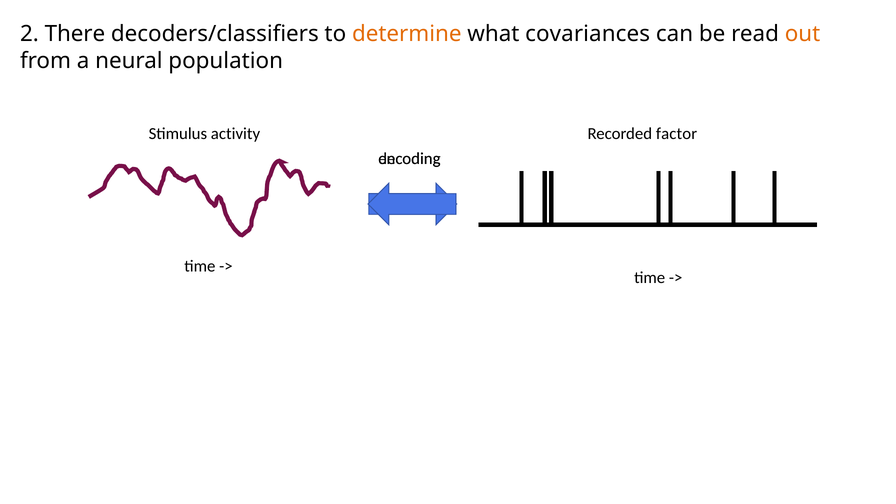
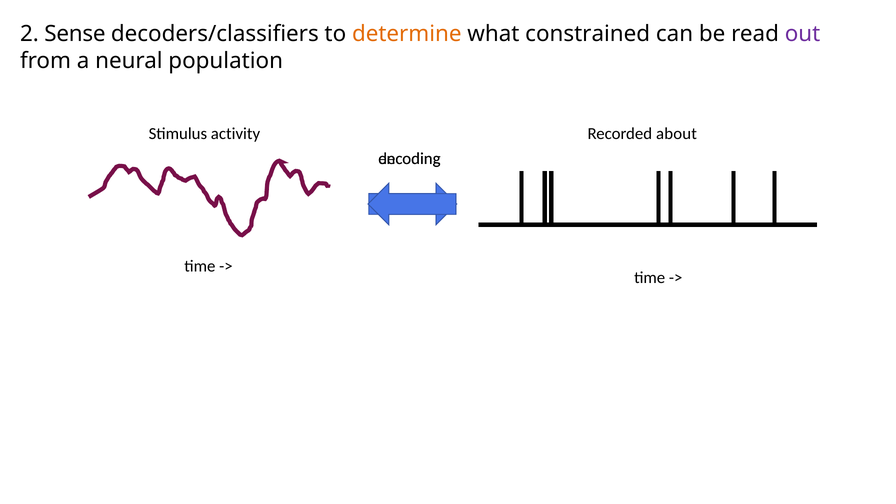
There: There -> Sense (75, 34)
covariances: covariances -> constrained (588, 34)
out colour: orange -> purple (803, 34)
factor: factor -> about (677, 134)
